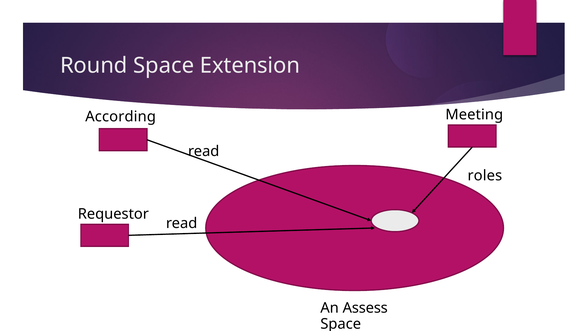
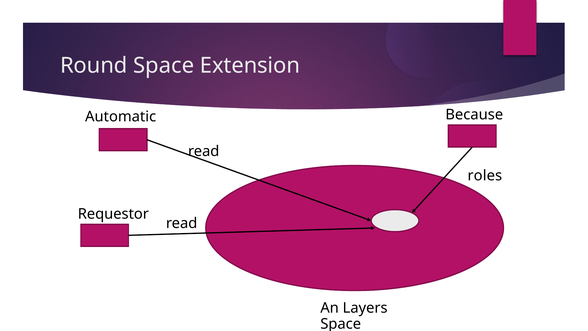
Meeting: Meeting -> Because (474, 114)
According: According -> Automatic (121, 117)
Assess: Assess -> Layers (365, 308)
